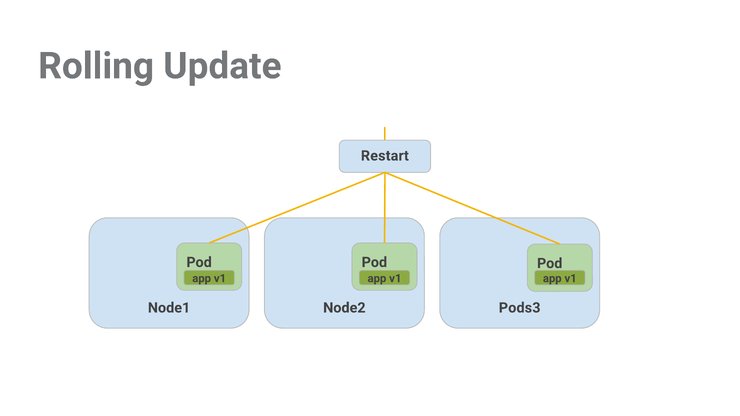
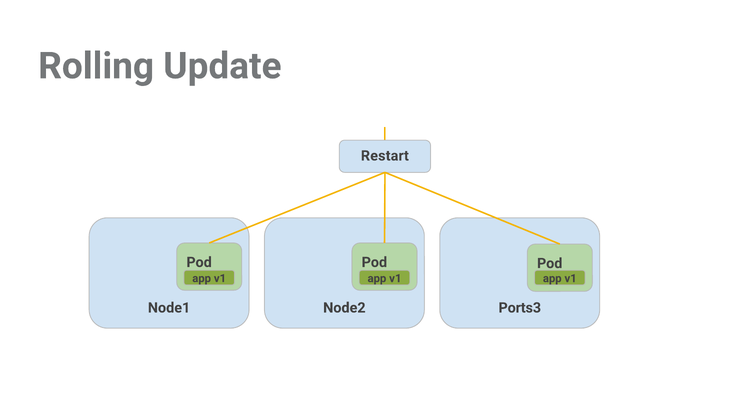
Pods3: Pods3 -> Ports3 (520, 308)
